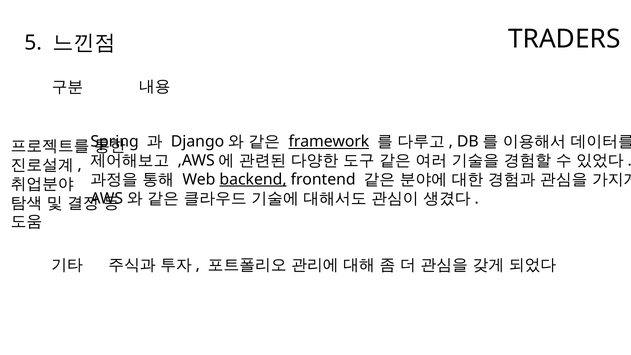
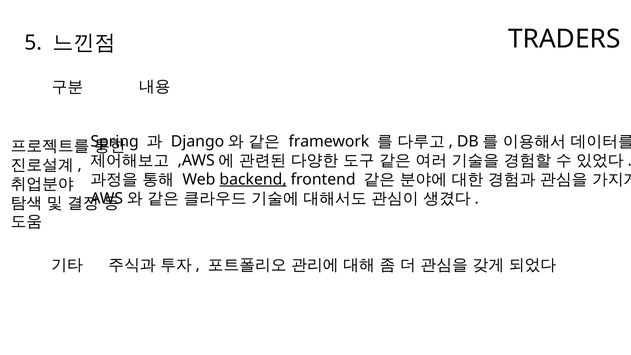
framework underline: present -> none (329, 142)
